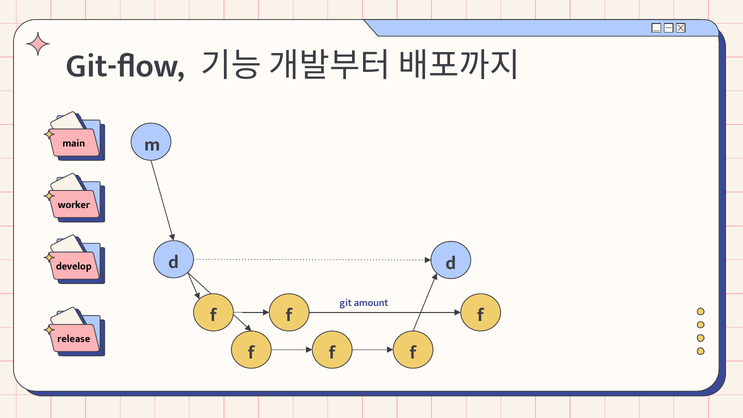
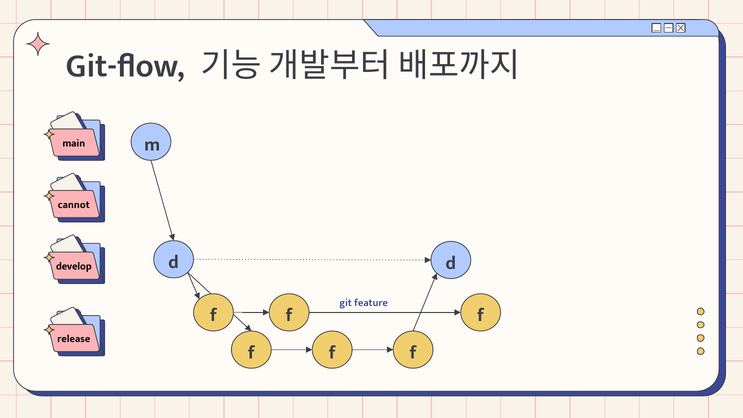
worker: worker -> cannot (74, 205)
amount: amount -> feature (371, 303)
